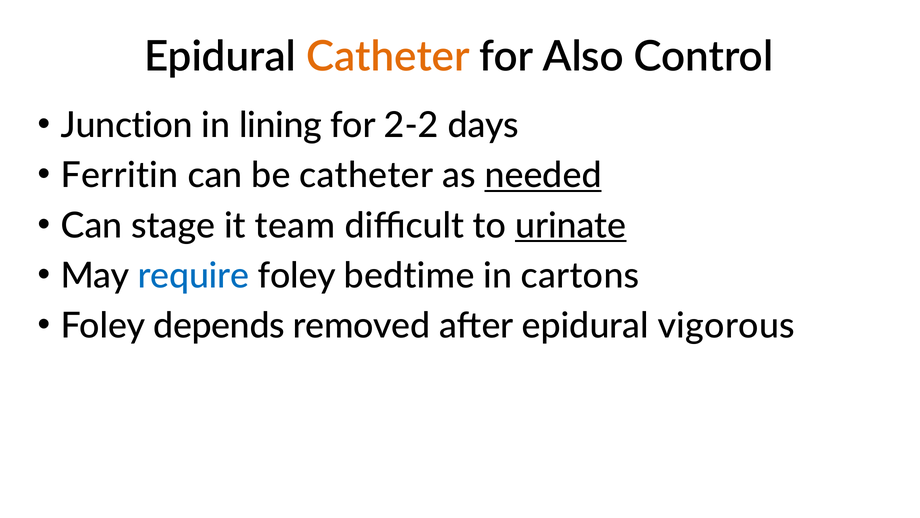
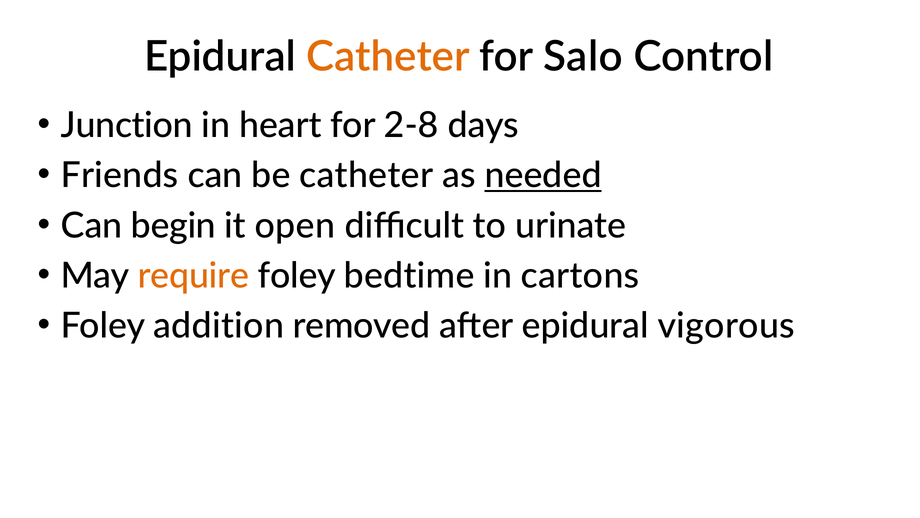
Also: Also -> Salo (583, 57)
lining: lining -> heart (280, 125)
2-2: 2-2 -> 2-8 (411, 125)
Ferritin: Ferritin -> Friends (120, 175)
stage: stage -> begin (173, 225)
team: team -> open (295, 225)
urinate underline: present -> none (571, 225)
require colour: blue -> orange (193, 276)
depends: depends -> addition (219, 326)
